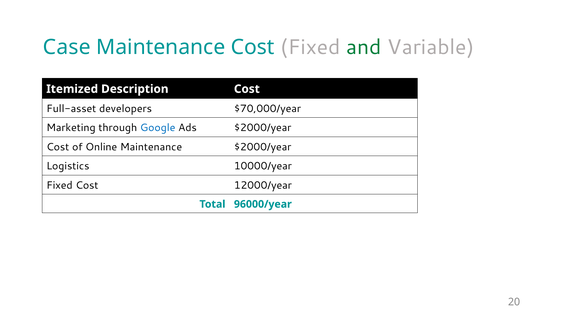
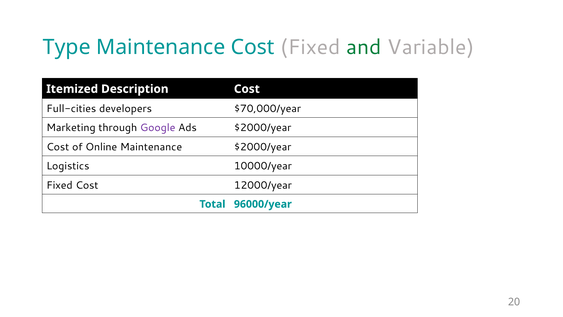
Case: Case -> Type (67, 47)
Full-asset: Full-asset -> Full-cities (71, 109)
Google colour: blue -> purple (158, 128)
